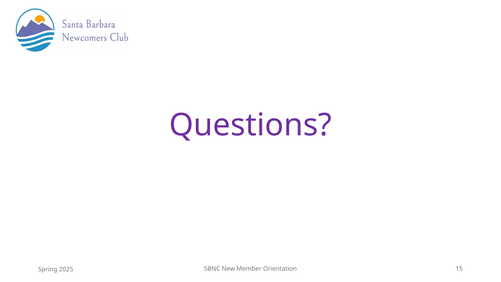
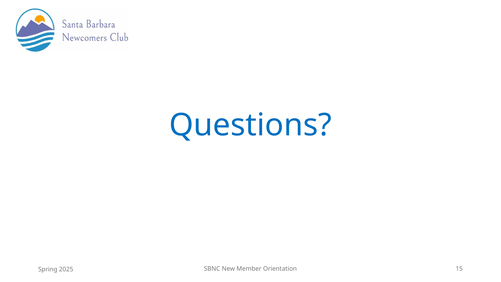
Questions colour: purple -> blue (250, 125)
